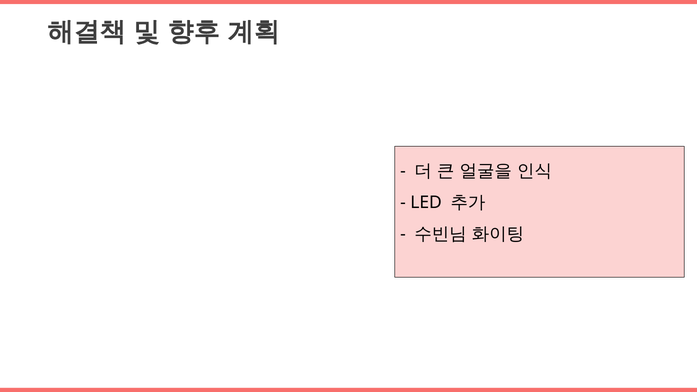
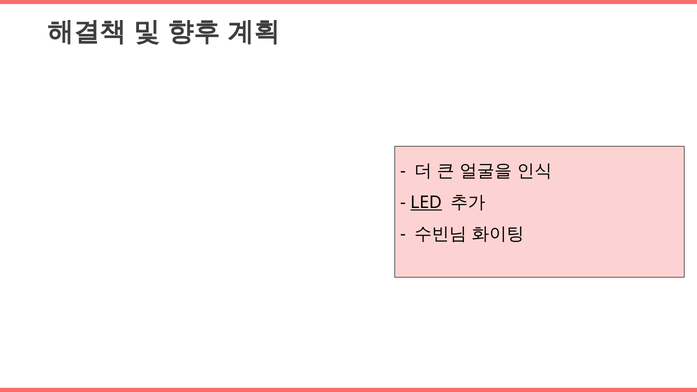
LED underline: none -> present (426, 203)
